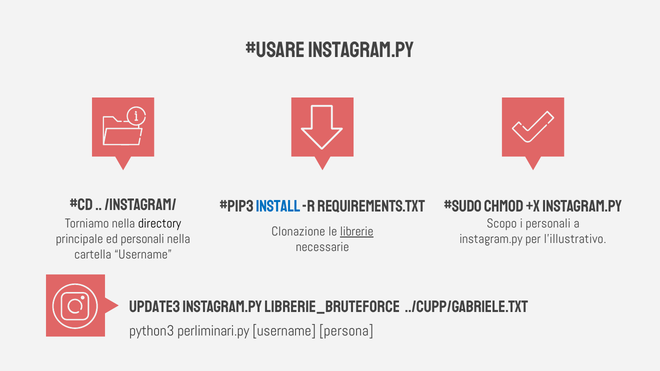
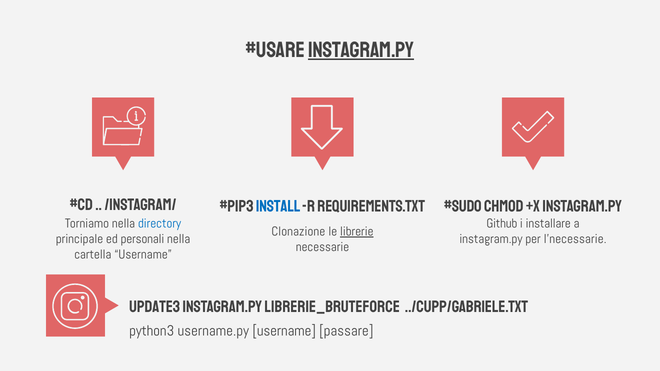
instagram.py underline: none -> present (361, 50)
directory colour: black -> blue (160, 224)
Scopo: Scopo -> Github (502, 224)
i personali: personali -> installare (548, 224)
l’illustrativo: l’illustrativo -> l’necessarie (575, 239)
perliminari.py: perliminari.py -> username.py (213, 331)
persona: persona -> passare (346, 331)
